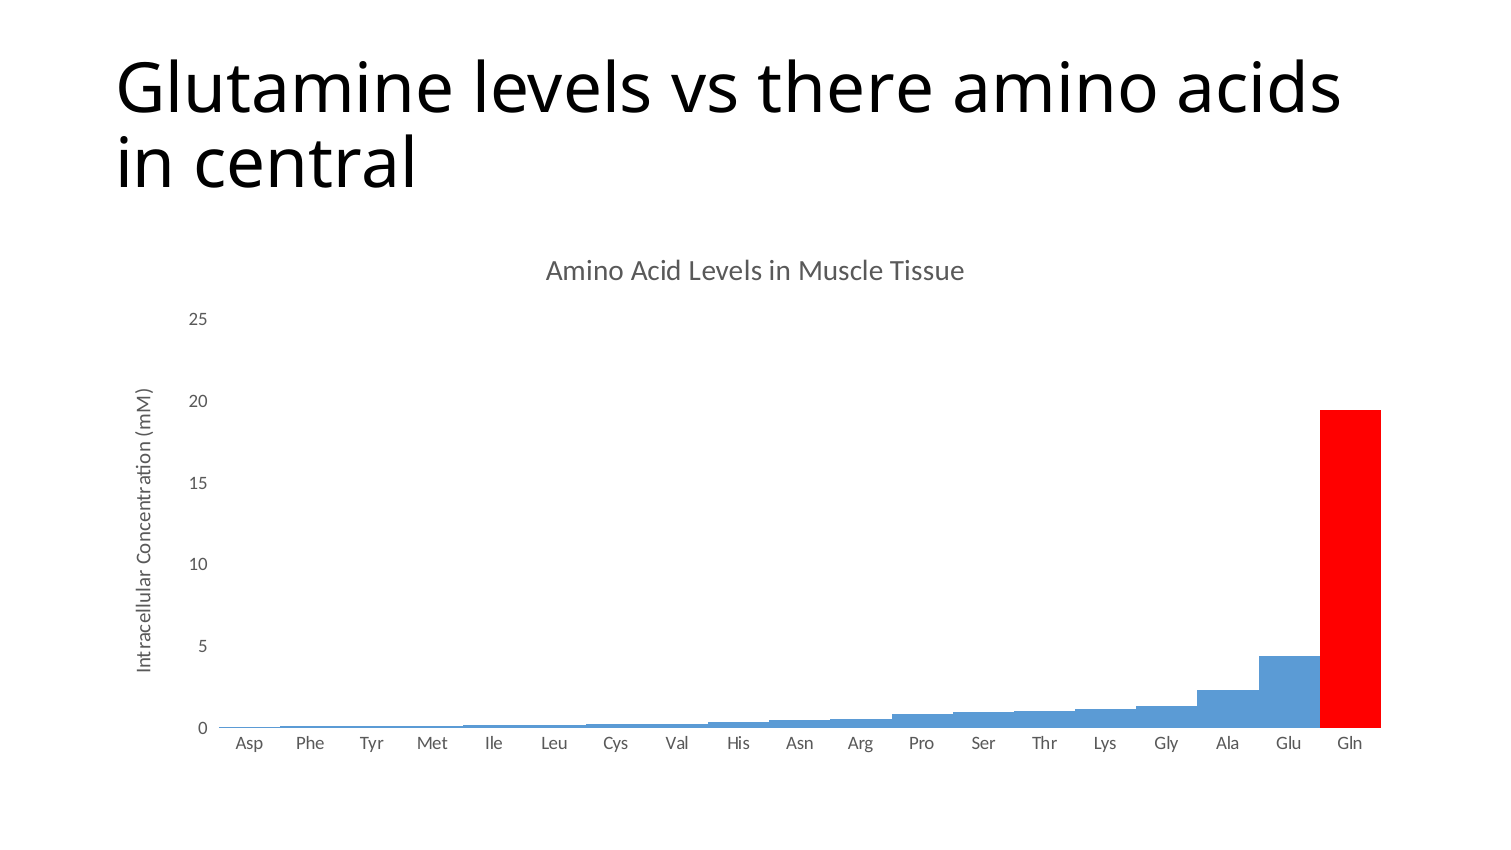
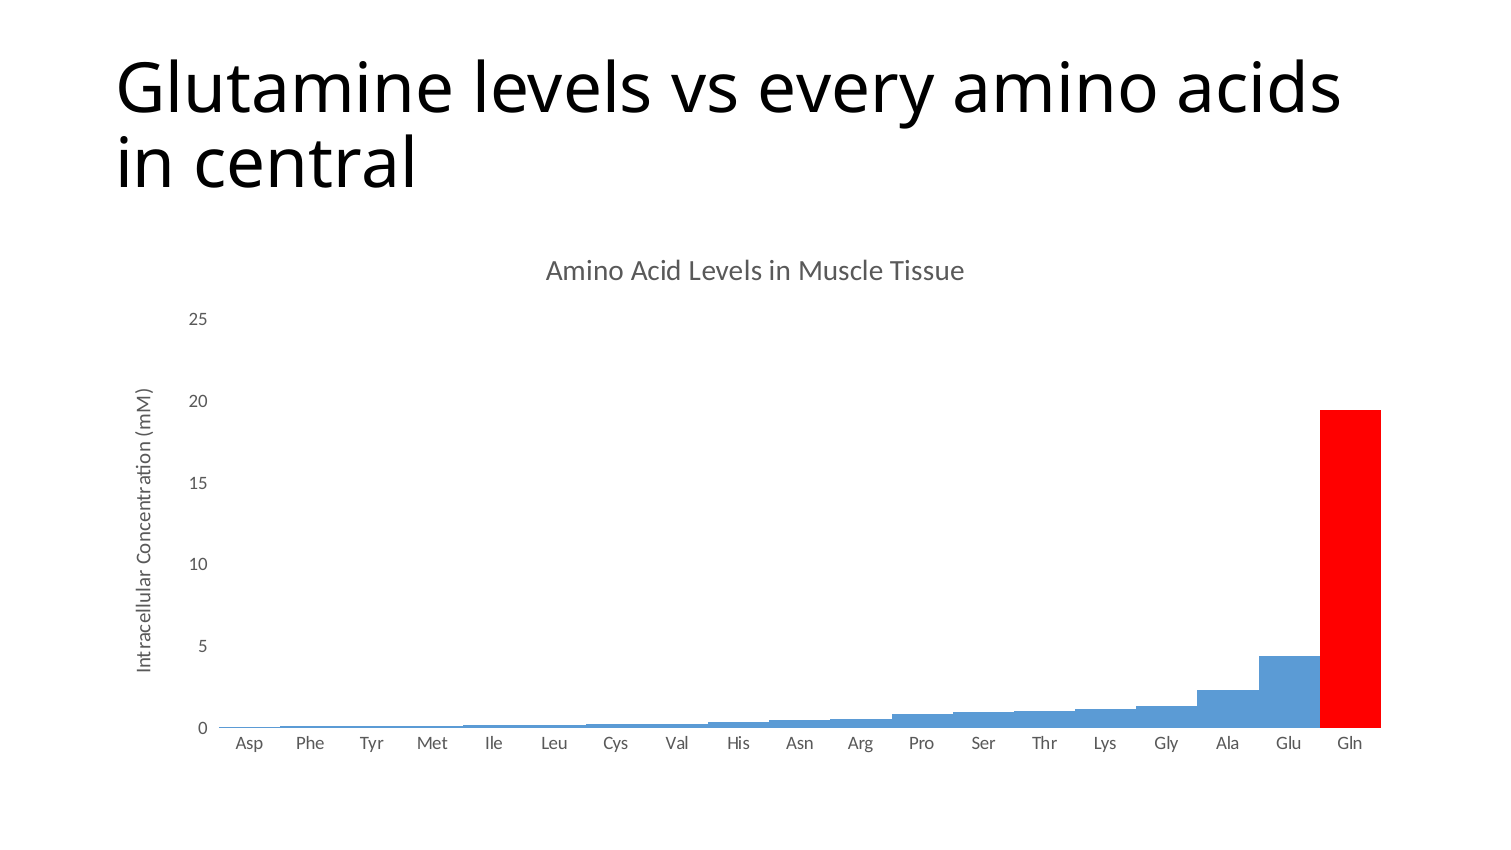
there: there -> every (846, 90)
